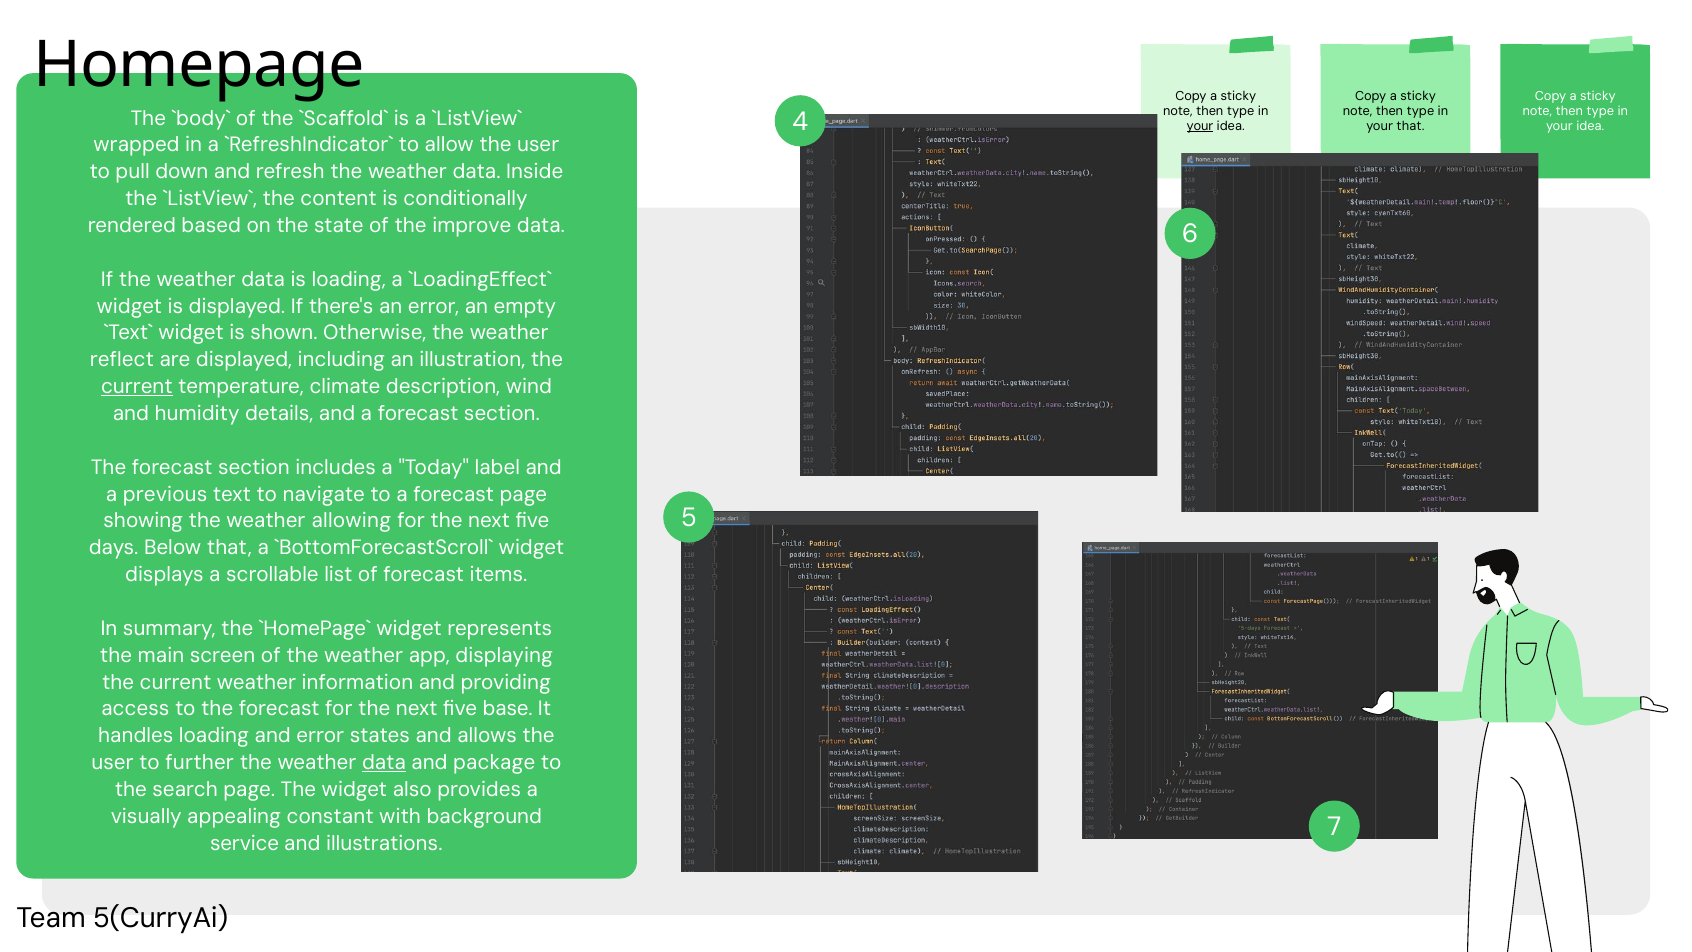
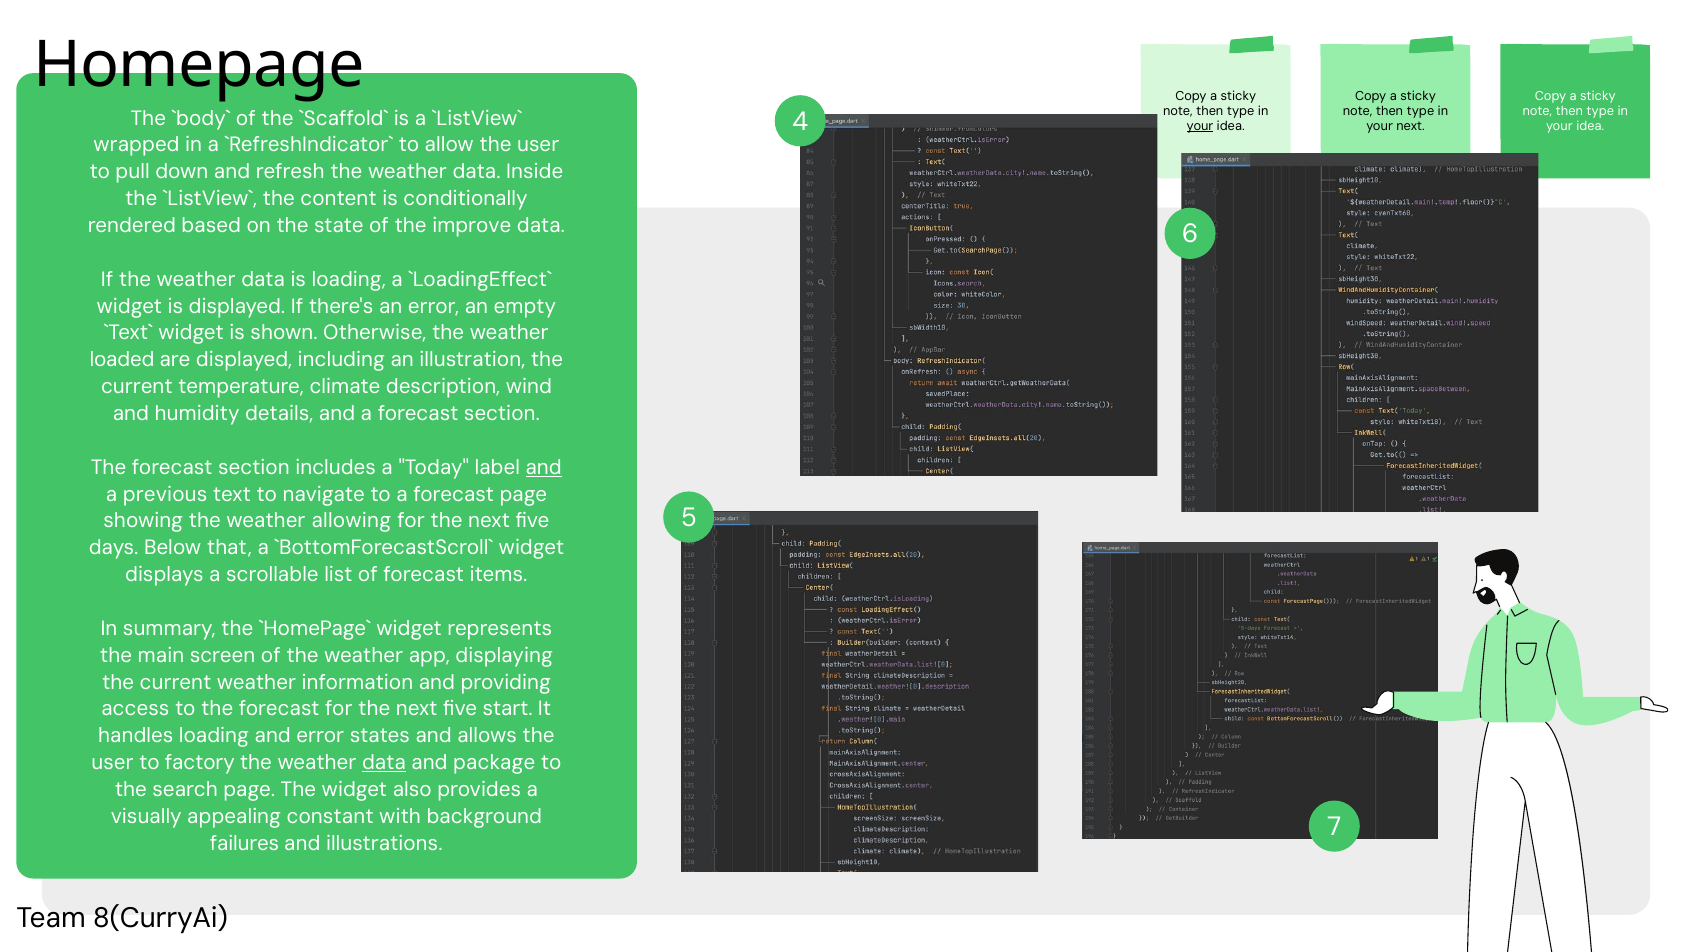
your that: that -> next (1411, 126)
reflect: reflect -> loaded (122, 360)
current underline: present -> none (137, 387)
and underline: none -> present (544, 467)
base: base -> start (508, 709)
further: further -> factory (200, 763)
service: service -> failures (245, 843)
5(CurryAi: 5(CurryAi -> 8(CurryAi (160, 918)
